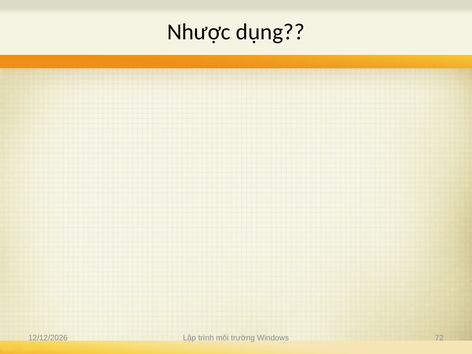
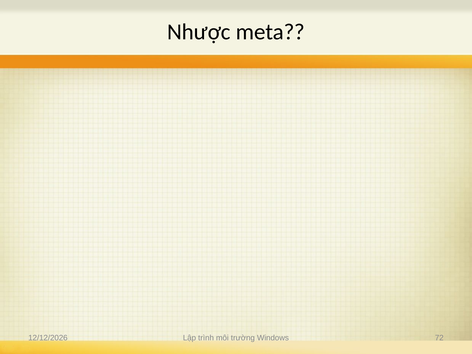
dụng: dụng -> meta (270, 32)
